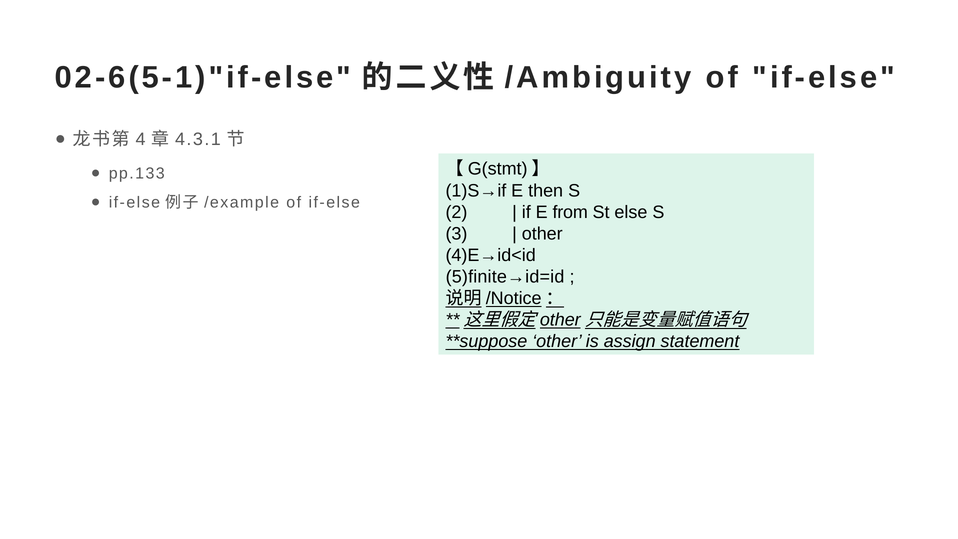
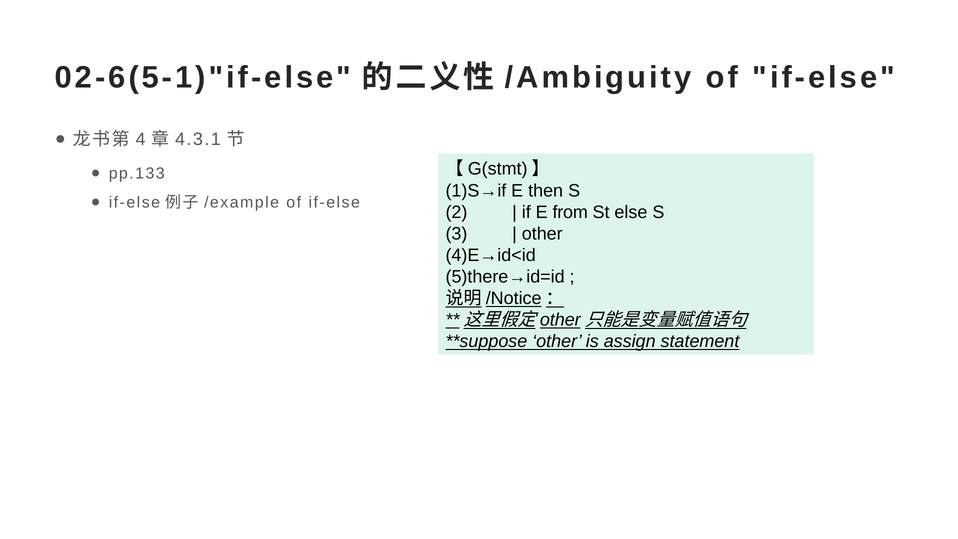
5)finite→id=id: 5)finite→id=id -> 5)there→id=id (505, 277)
